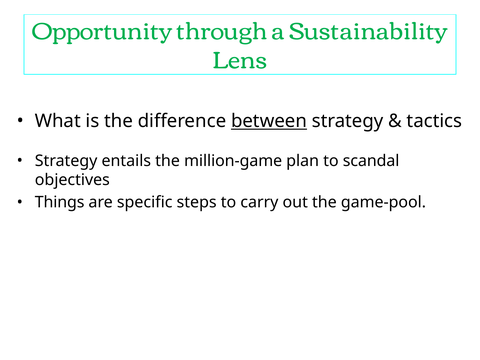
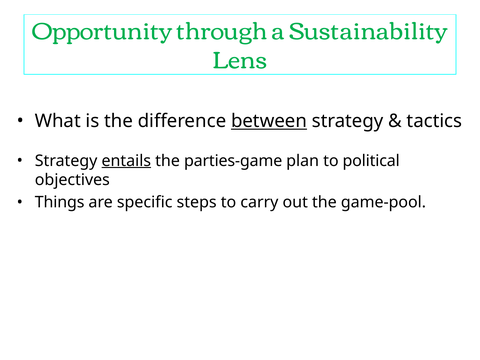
entails underline: none -> present (126, 161)
million-game: million-game -> parties-game (233, 161)
scandal: scandal -> political (371, 161)
